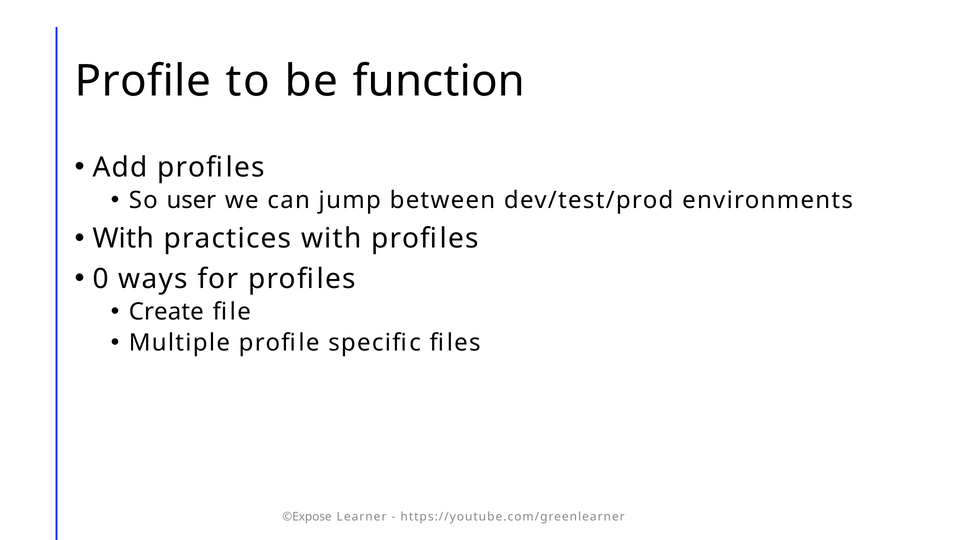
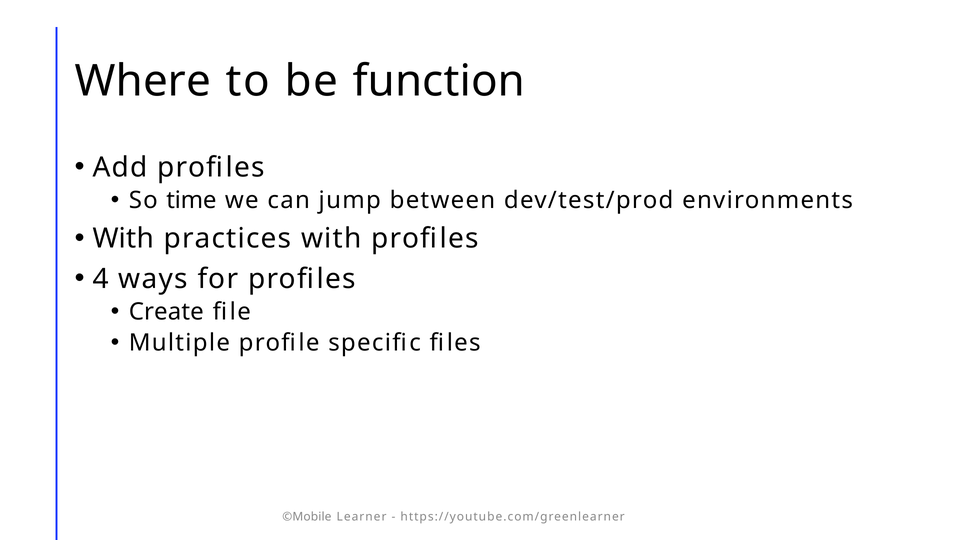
Profile: Profile -> Where (143, 81)
user: user -> time (191, 201)
0: 0 -> 4 (101, 279)
©Expose: ©Expose -> ©Mobile (307, 517)
